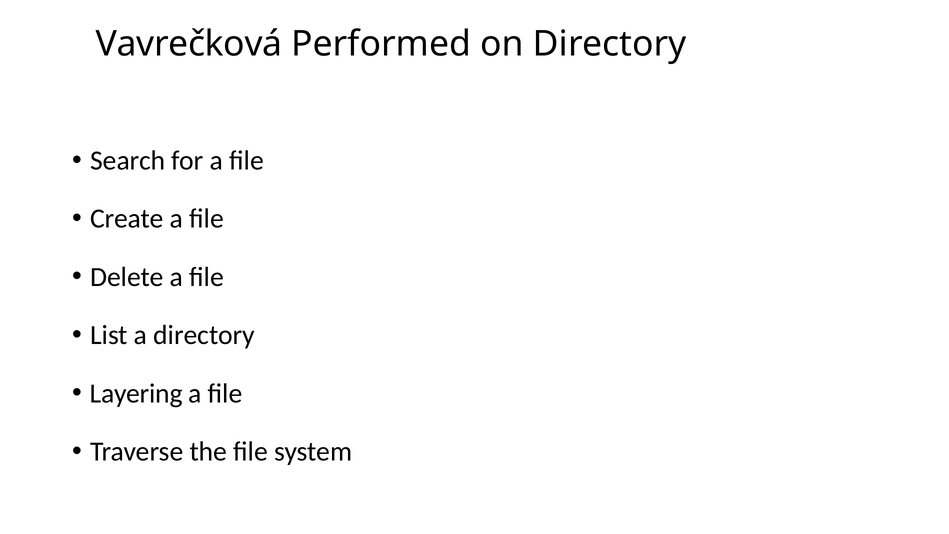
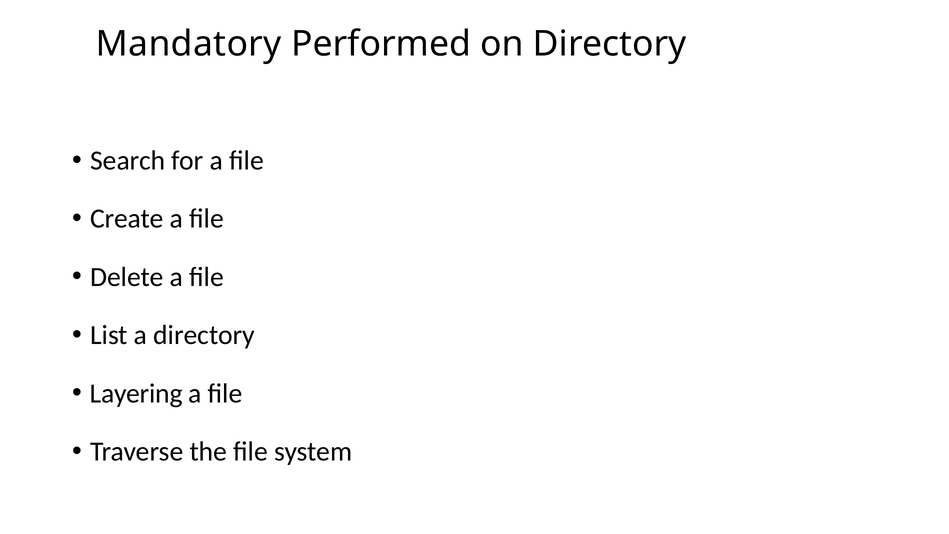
Vavrečková: Vavrečková -> Mandatory (189, 44)
